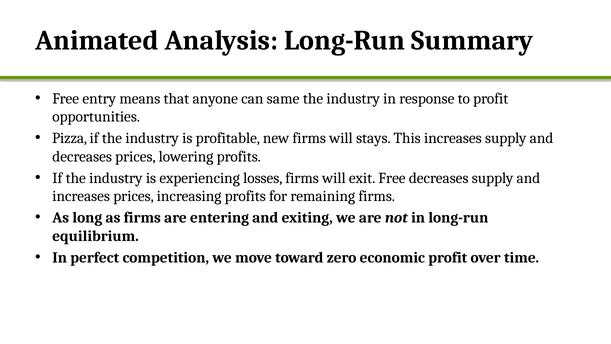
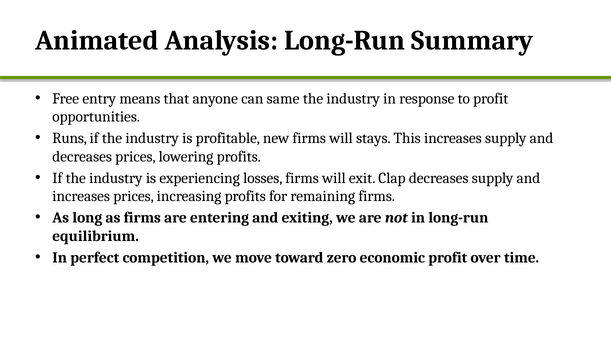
Pizza: Pizza -> Runs (70, 138)
exit Free: Free -> Clap (392, 178)
